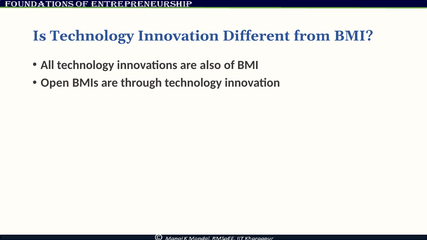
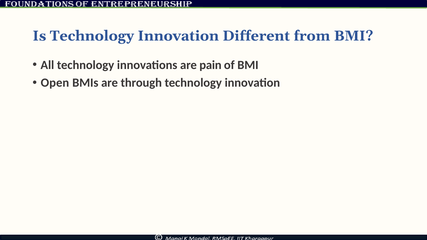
also: also -> pain (210, 65)
